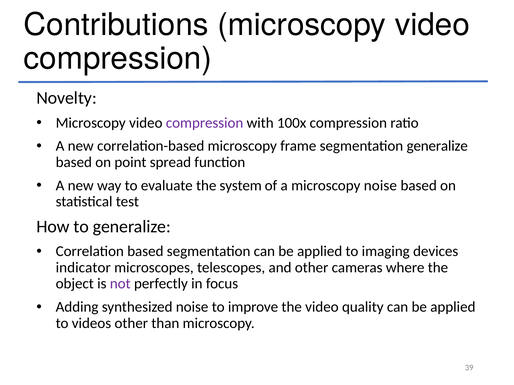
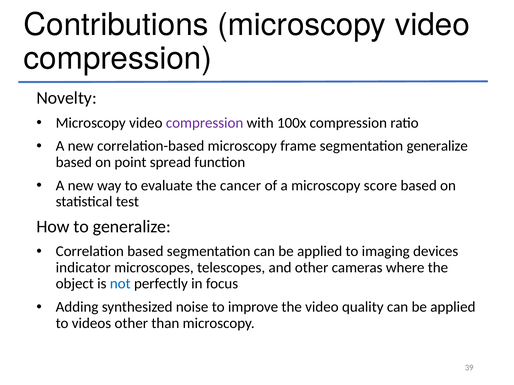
system: system -> cancer (240, 186)
microscopy noise: noise -> score (380, 186)
not colour: purple -> blue (120, 284)
